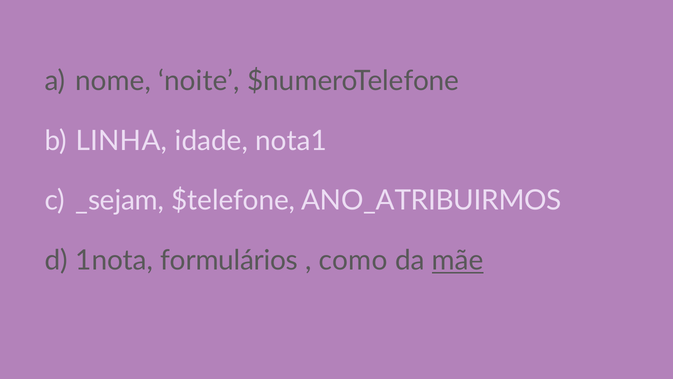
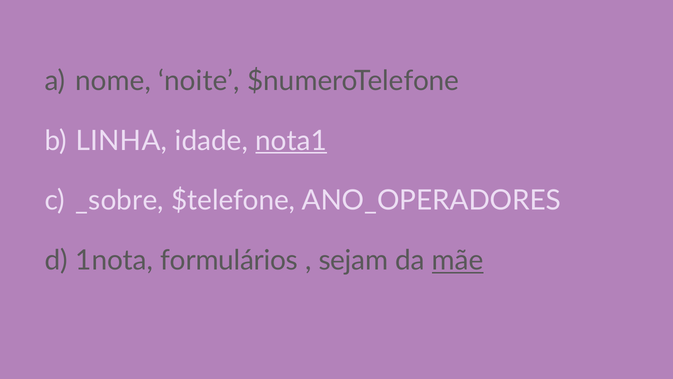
nota1 underline: none -> present (291, 141)
_sejam: _sejam -> _sobre (120, 200)
ANO_ATRIBUIRMOS: ANO_ATRIBUIRMOS -> ANO_OPERADORES (431, 200)
como: como -> sejam (353, 260)
